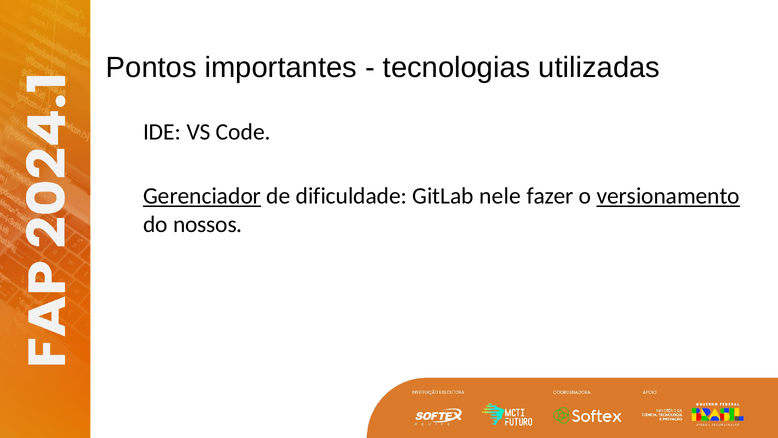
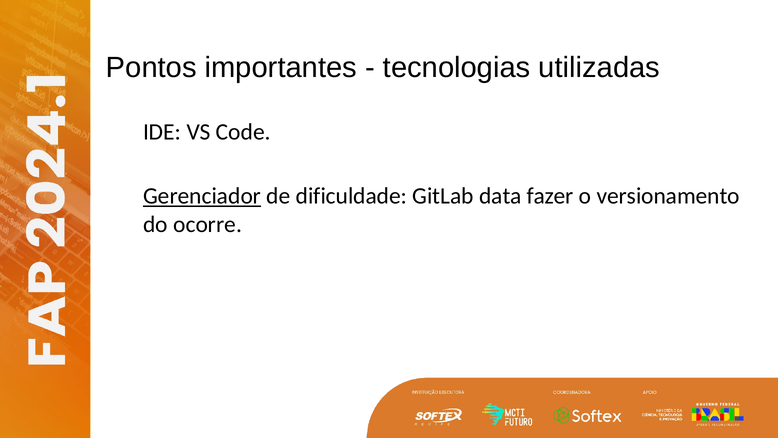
nele: nele -> data (500, 196)
versionamento underline: present -> none (668, 196)
nossos: nossos -> ocorre (208, 224)
